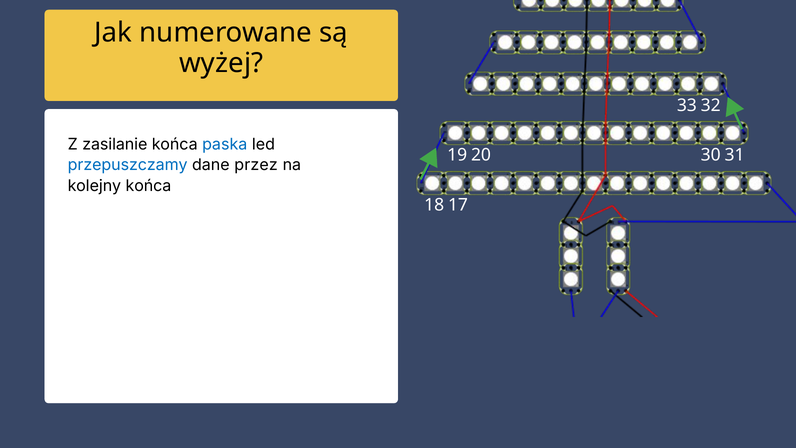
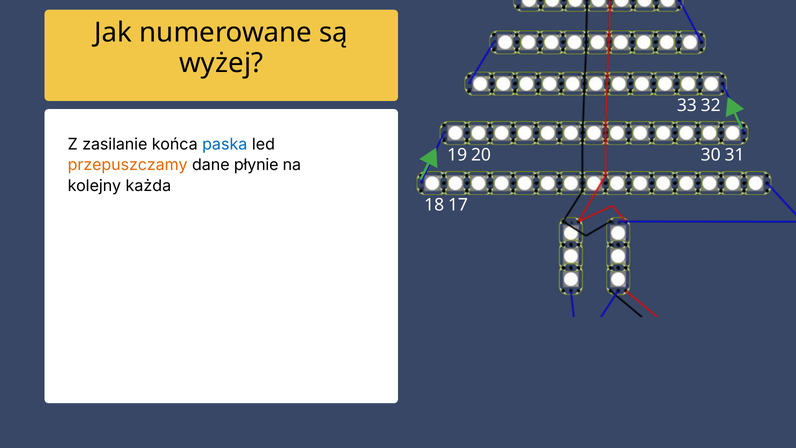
przepuszczamy colour: blue -> orange (128, 165)
przez: przez -> płynie (256, 165)
kolejny końca: końca -> każda (148, 186)
